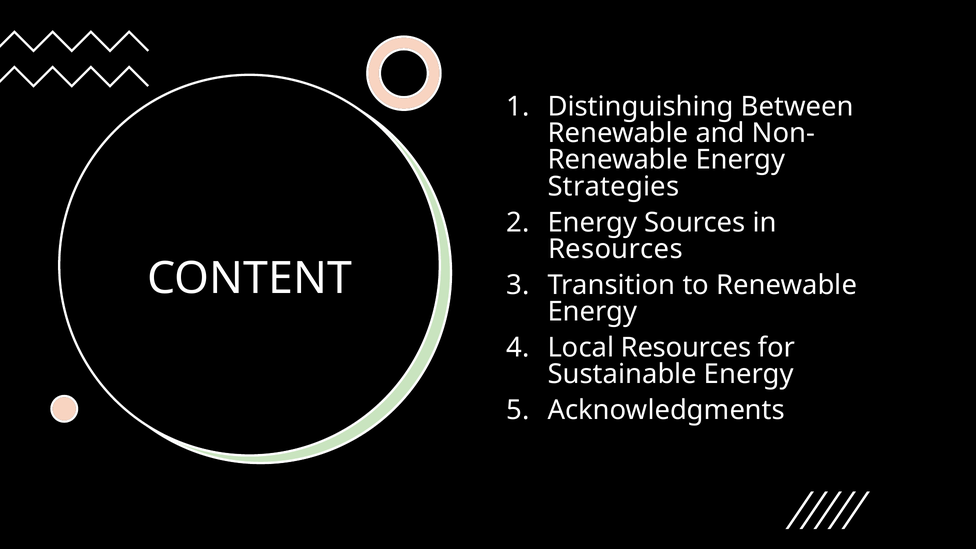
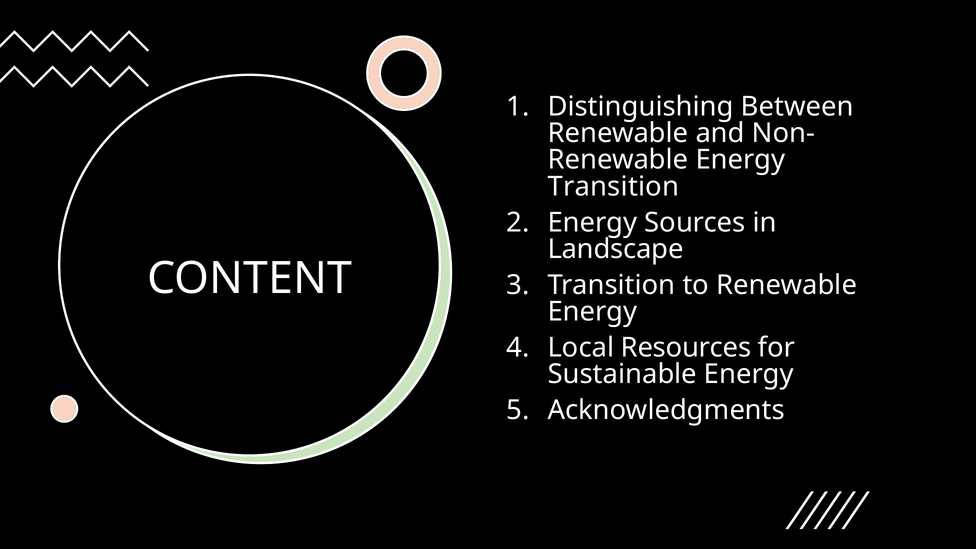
Strategies: Strategies -> Transition (613, 187)
Resources: Resources -> Landscape (616, 249)
